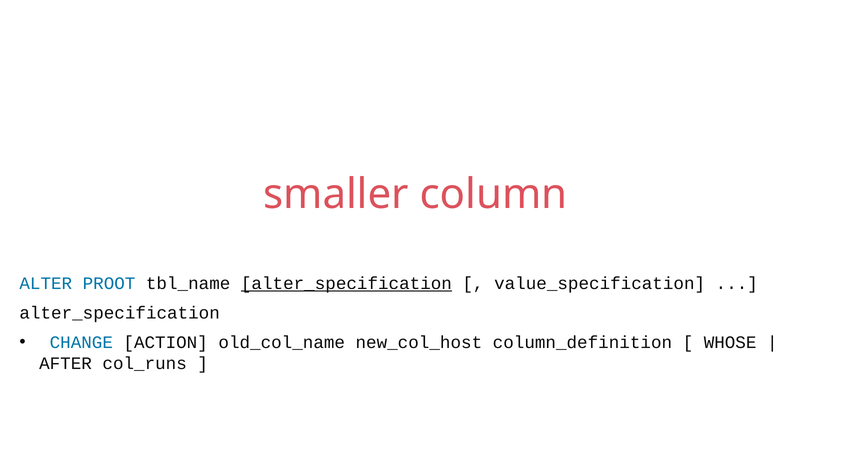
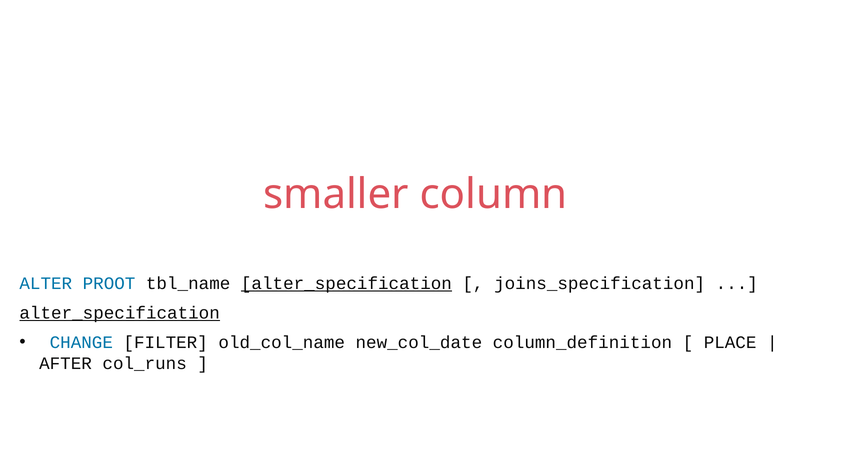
value_specification: value_specification -> joins_specification (600, 284)
alter_specification underline: none -> present (120, 313)
ACTION: ACTION -> FILTER (166, 343)
new_col_host: new_col_host -> new_col_date (419, 343)
WHOSE: WHOSE -> PLACE (730, 343)
